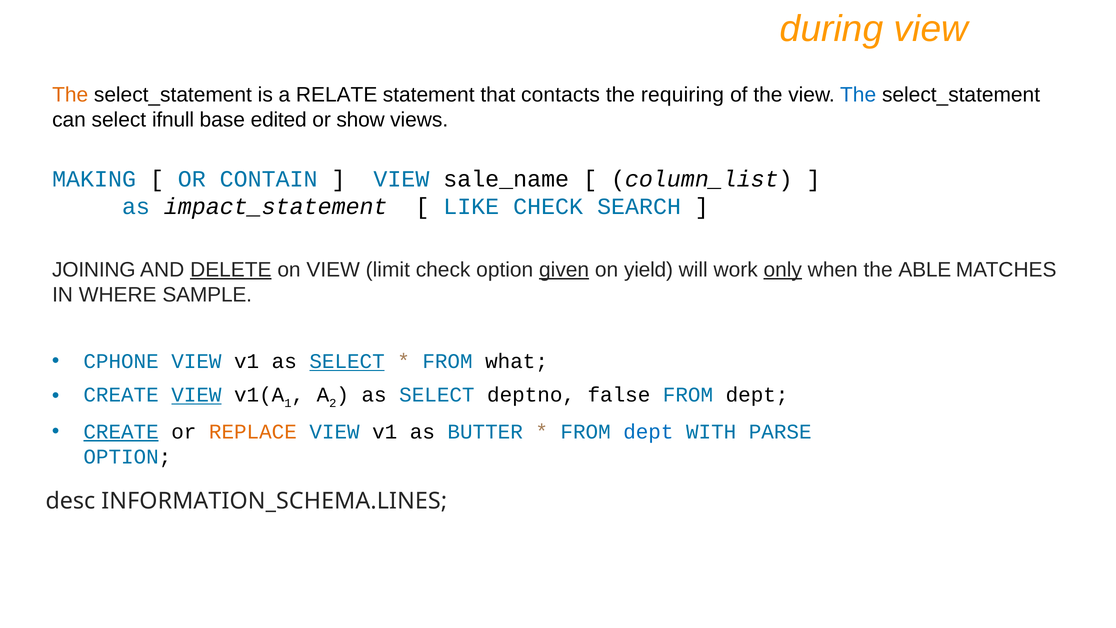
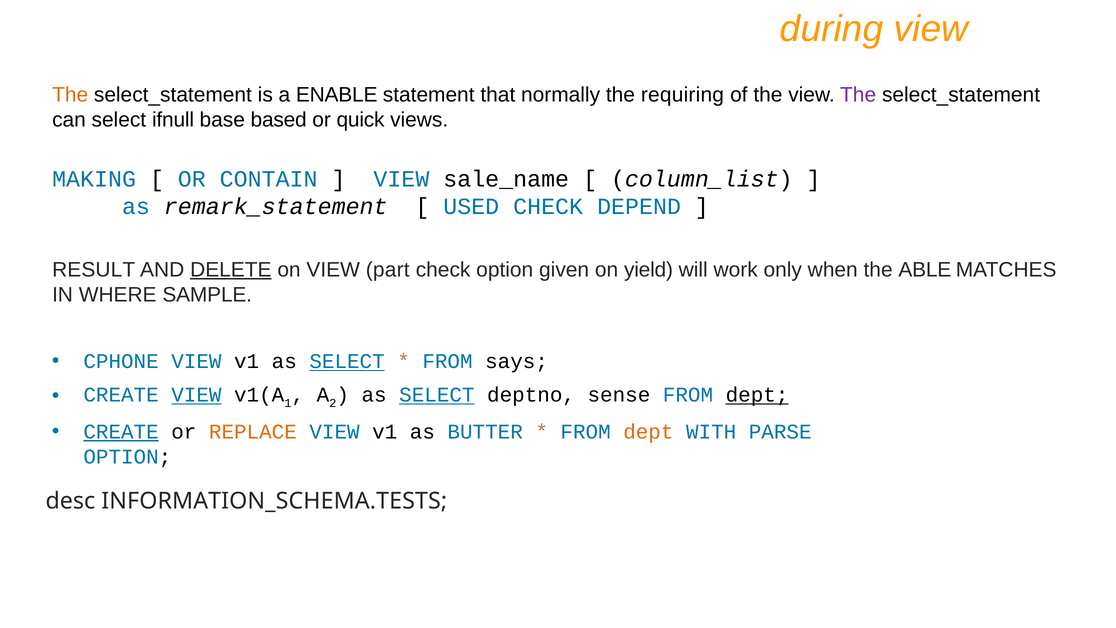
RELATE: RELATE -> ENABLE (337, 95)
contacts: contacts -> normally (561, 95)
The colour: blue -> purple (858, 95)
edited: edited -> based (279, 120)
show: show -> quick (361, 120)
impact_statement: impact_statement -> remark_statement (276, 207)
LIKE: LIKE -> USED (471, 207)
SEARCH: SEARCH -> DEPEND (639, 207)
JOINING: JOINING -> RESULT (94, 270)
limit: limit -> part (388, 270)
given underline: present -> none (564, 270)
only underline: present -> none (783, 270)
what: what -> says (517, 361)
SELECT underline: none -> present (437, 395)
false: false -> sense (619, 395)
dept underline: none -> present (757, 395)
dept colour: blue -> orange (648, 432)
INFORMATION_SCHEMA.LINES: INFORMATION_SCHEMA.LINES -> INFORMATION_SCHEMA.TESTS (274, 501)
